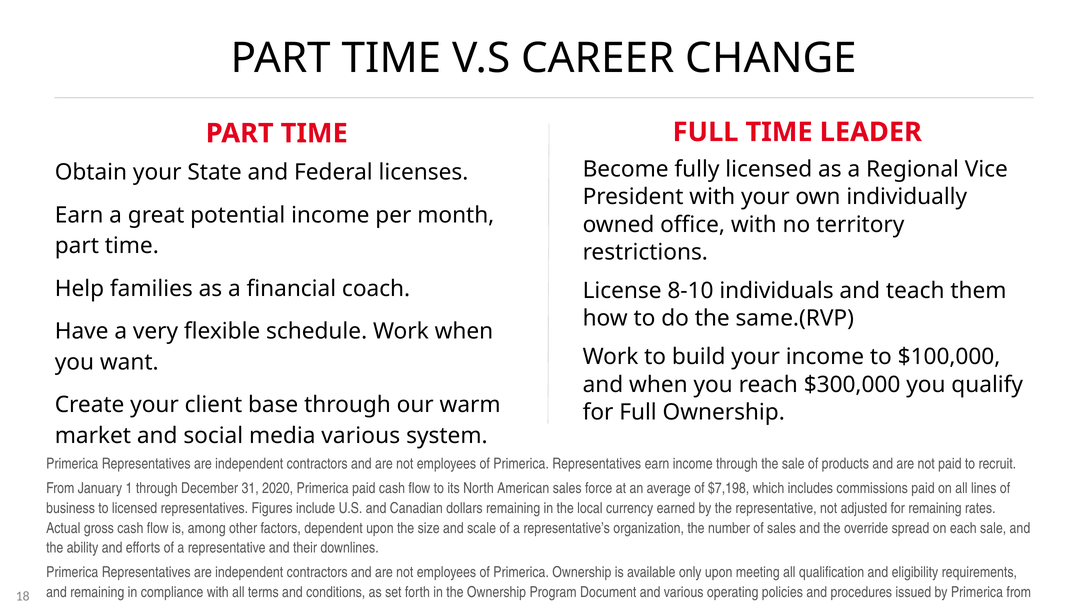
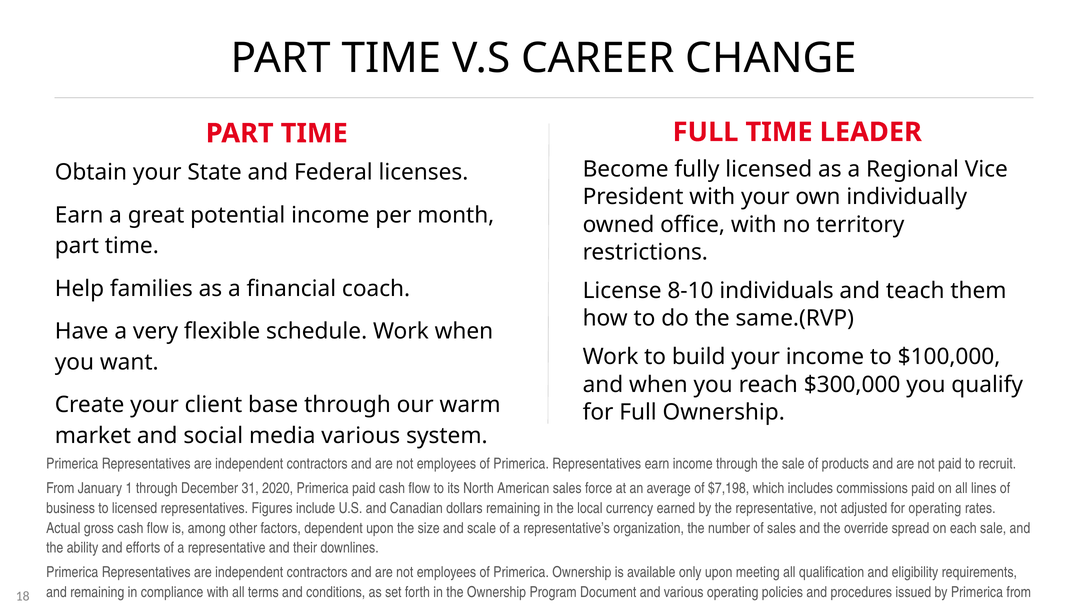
for remaining: remaining -> operating (935, 508)
